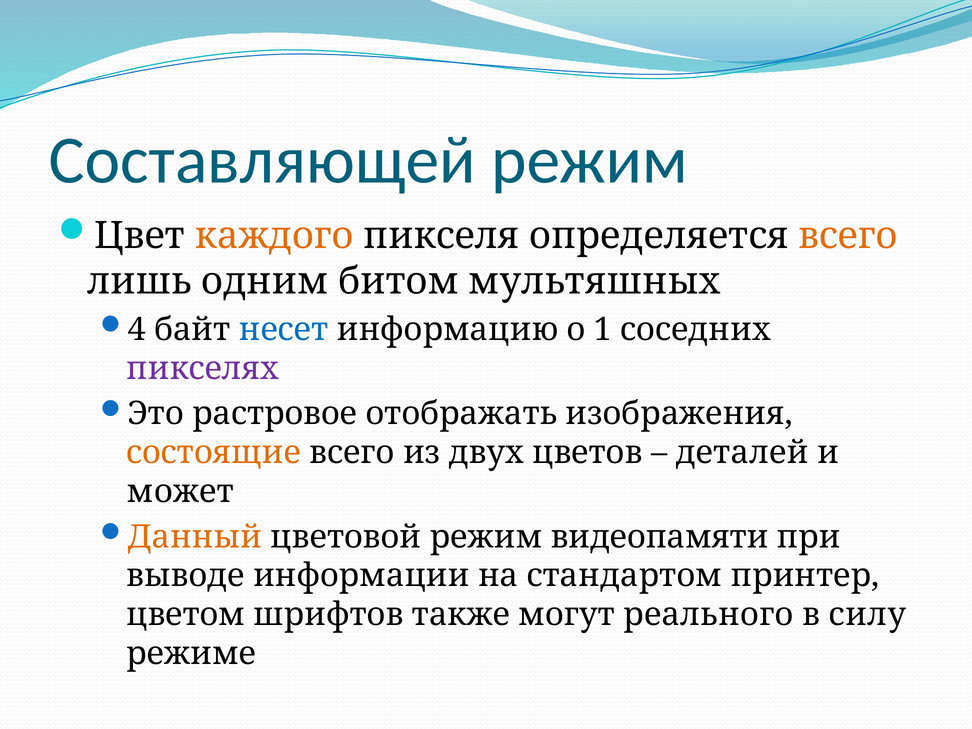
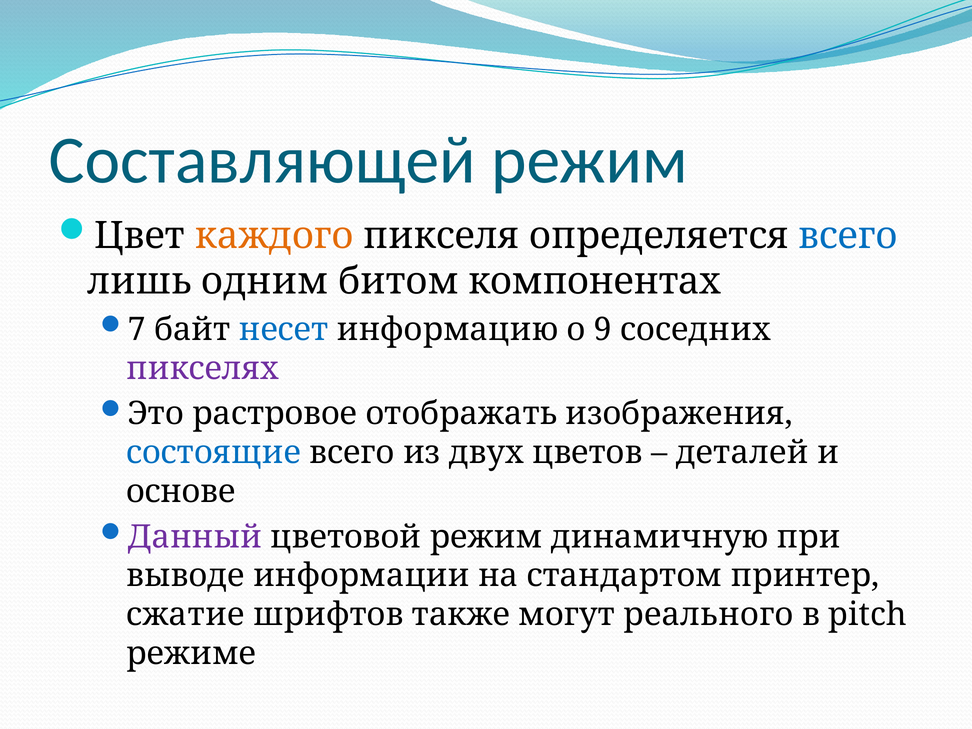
всего colour: orange -> blue (848, 236)
мультяшных: мультяшных -> компонентах (595, 281)
4: 4 -> 7 (137, 330)
1: 1 -> 9 (603, 330)
состоящие colour: orange -> blue (214, 453)
может: может -> основе (181, 491)
Данный colour: orange -> purple (195, 537)
видеопамяти: видеопамяти -> динамичную (660, 537)
цветом: цветом -> сжатие (185, 615)
силу: силу -> pitch (868, 615)
